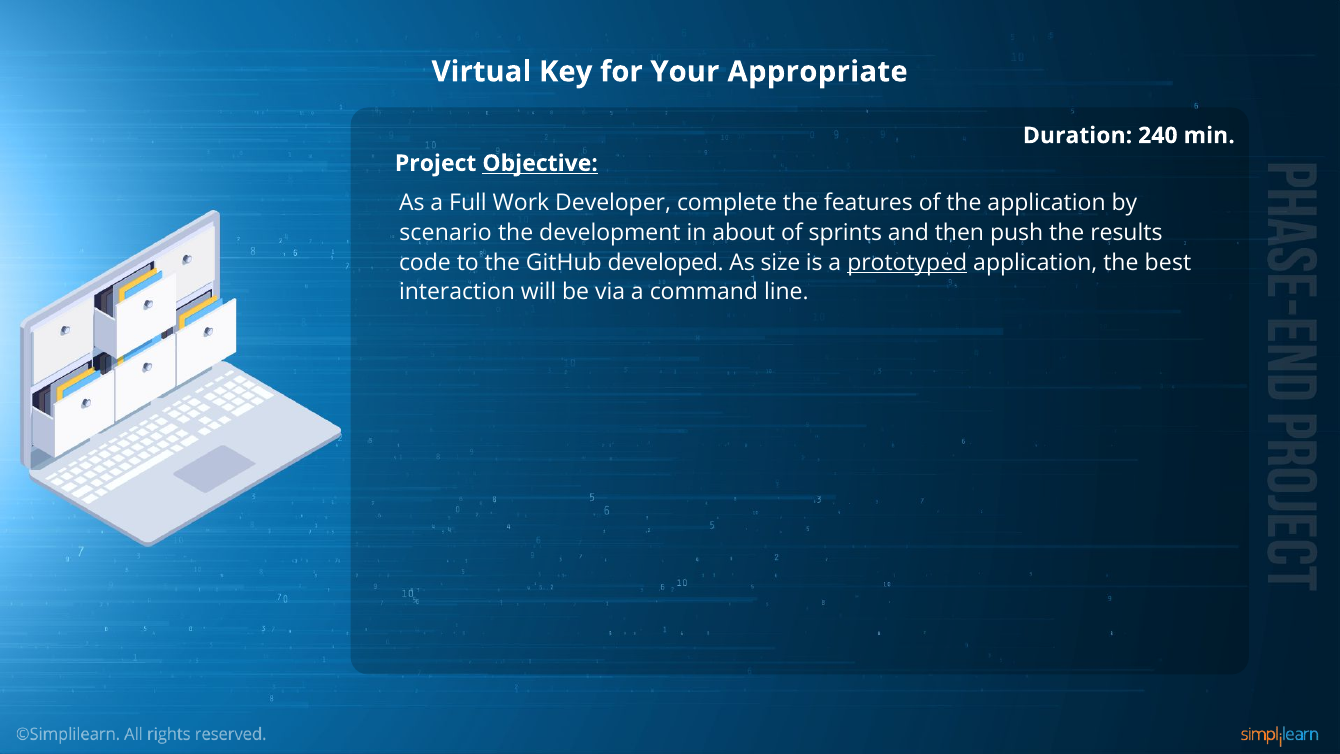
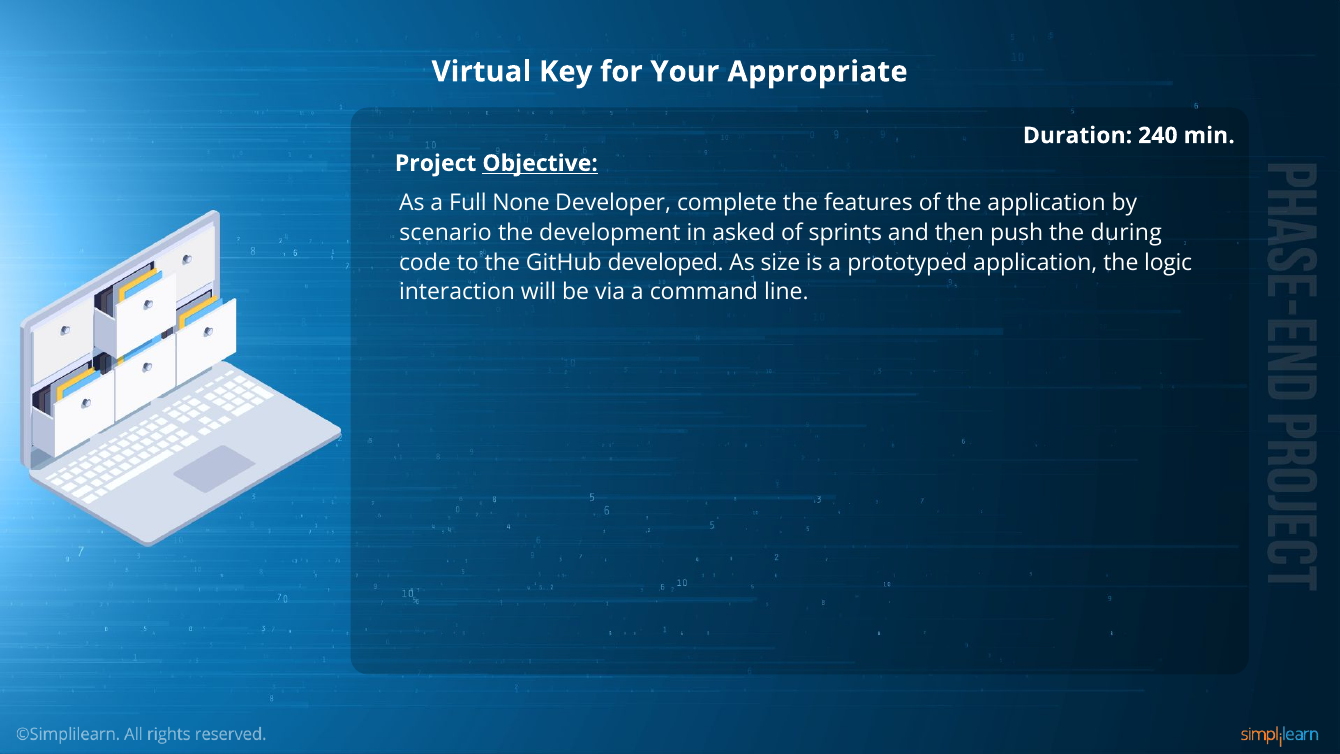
Work: Work -> None (521, 203)
about: about -> asked (744, 233)
results: results -> during (1126, 233)
prototyped underline: present -> none (907, 262)
best: best -> logic (1168, 262)
